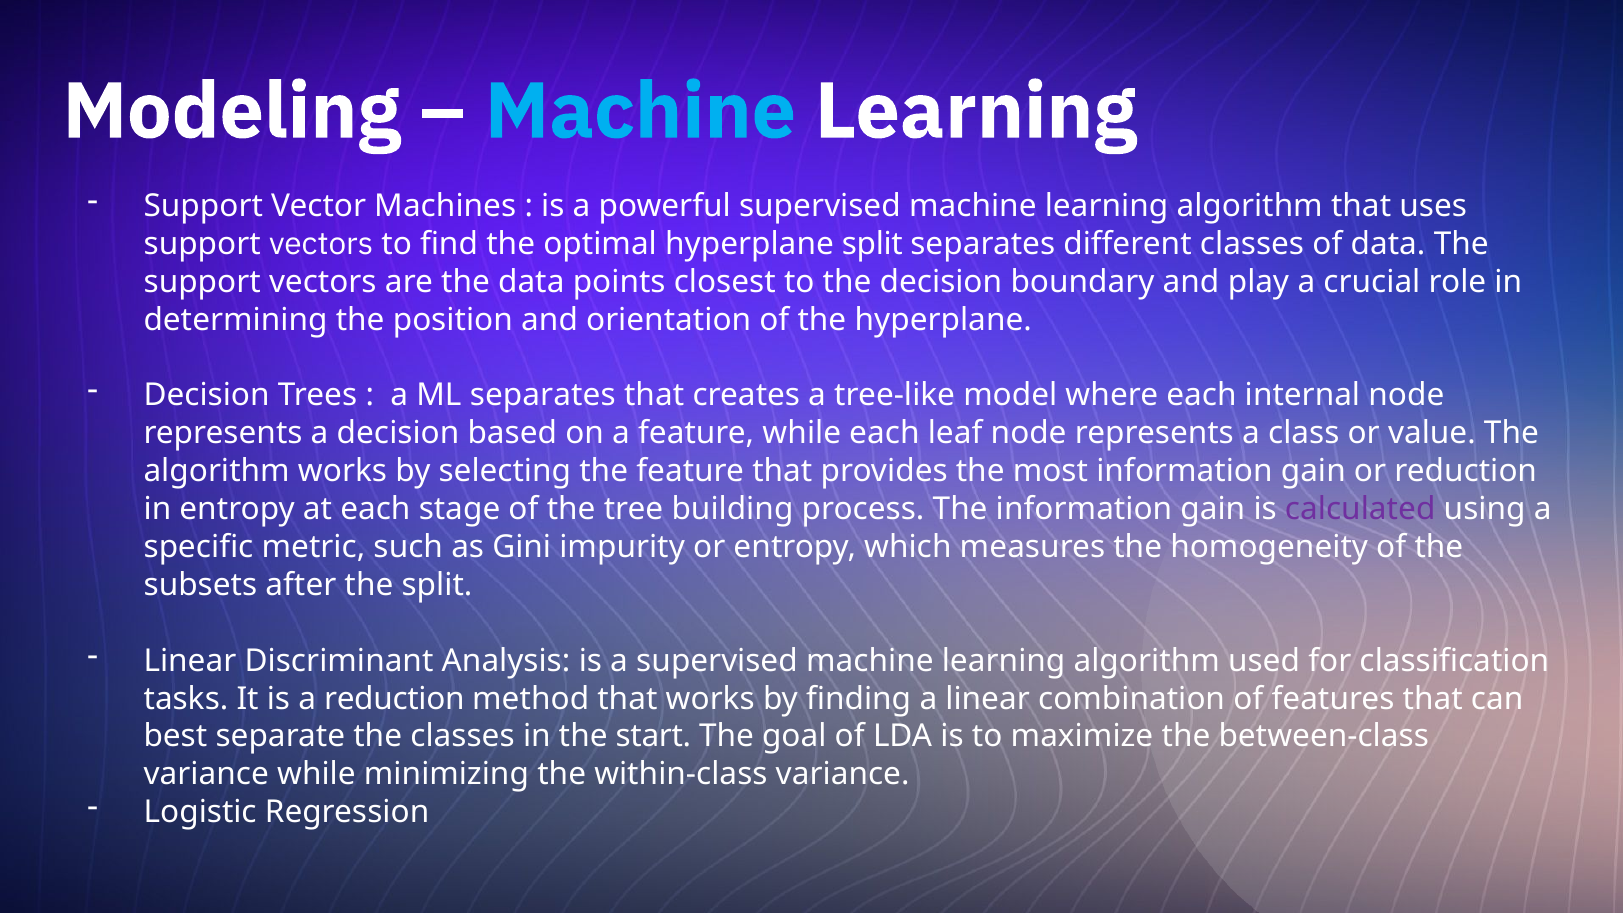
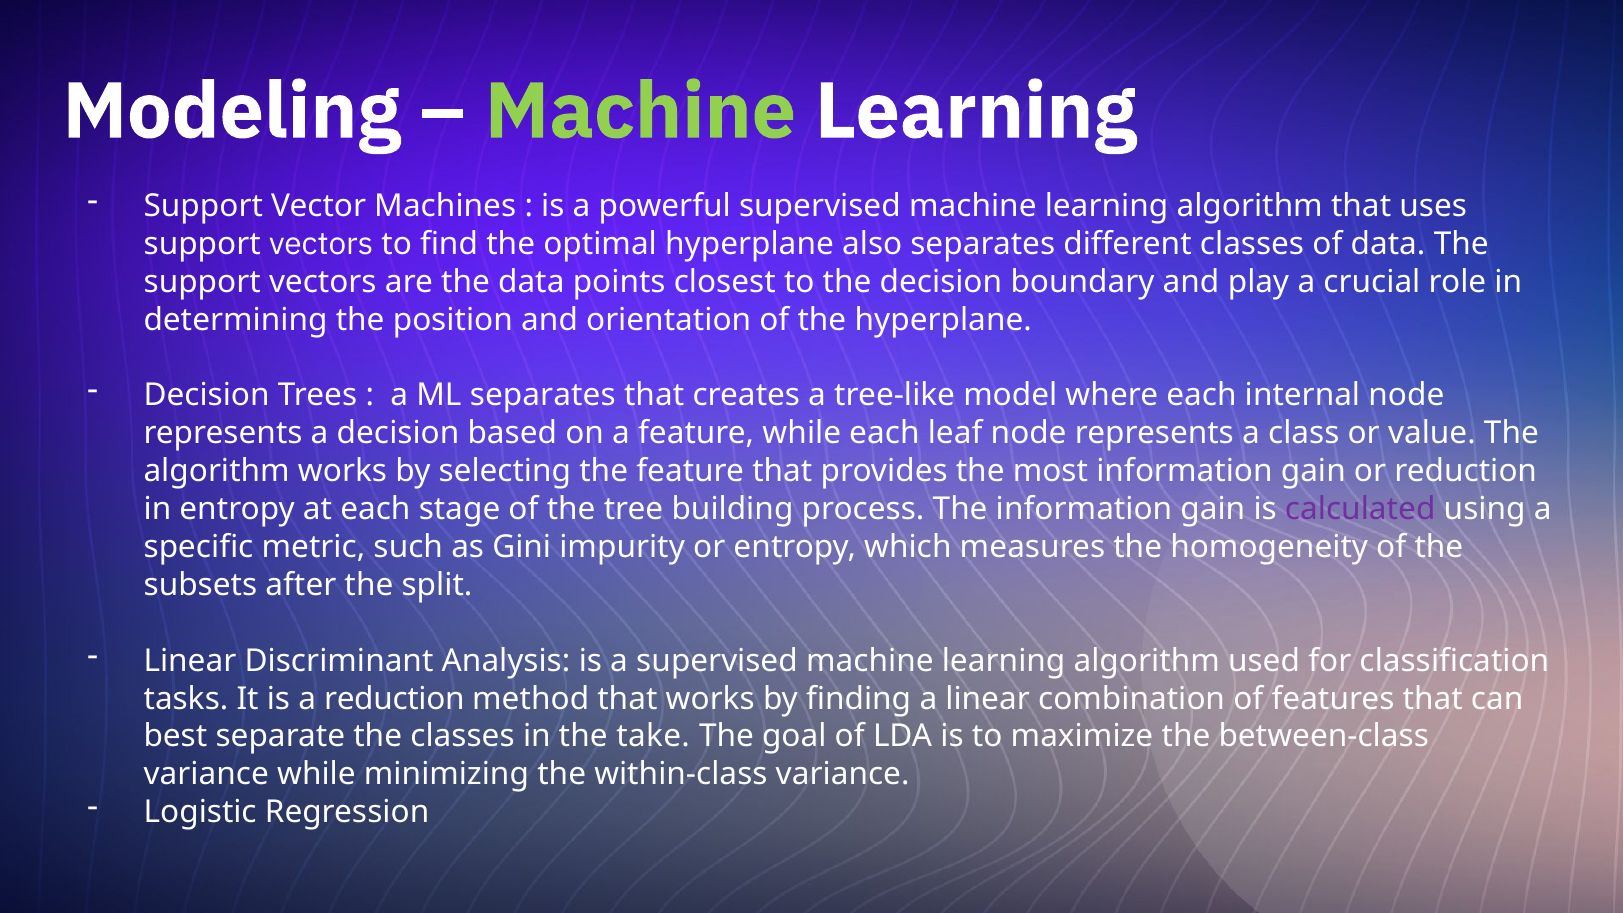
Machine colour: light blue -> light green (640, 111)
hyperplane split: split -> also (872, 244)
start: start -> take (653, 737)
